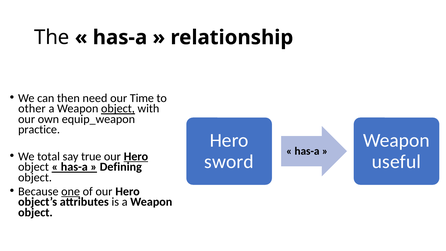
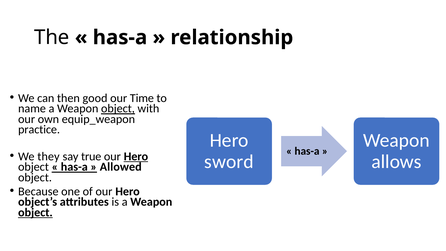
need: need -> good (95, 98)
other: other -> name (32, 109)
total: total -> they (48, 156)
useful: useful -> allows (397, 162)
Defining: Defining -> Allowed (121, 167)
one underline: present -> none (71, 191)
object underline: none -> present (35, 212)
